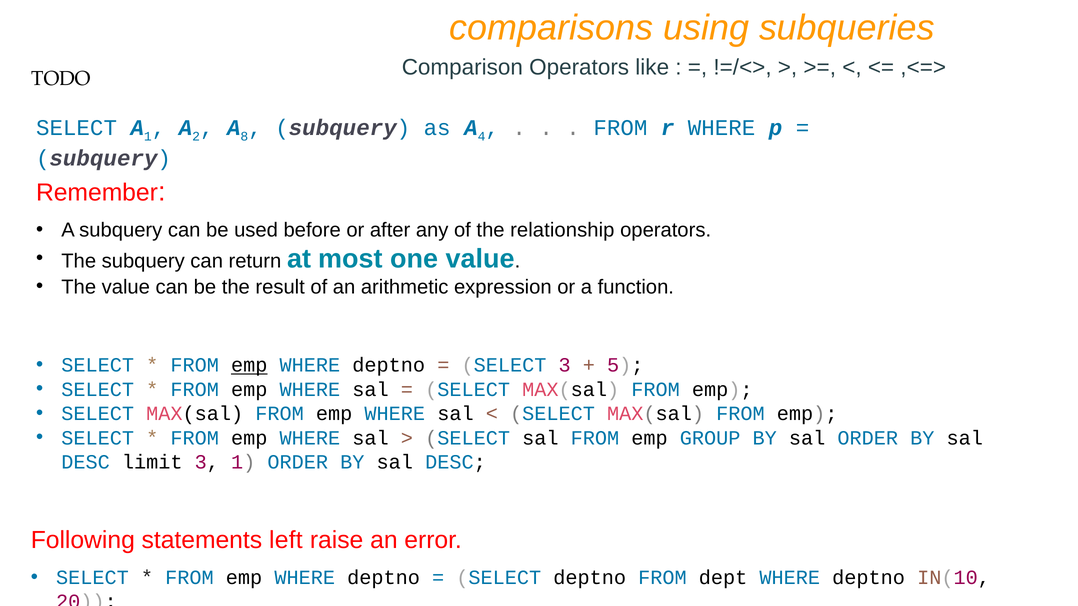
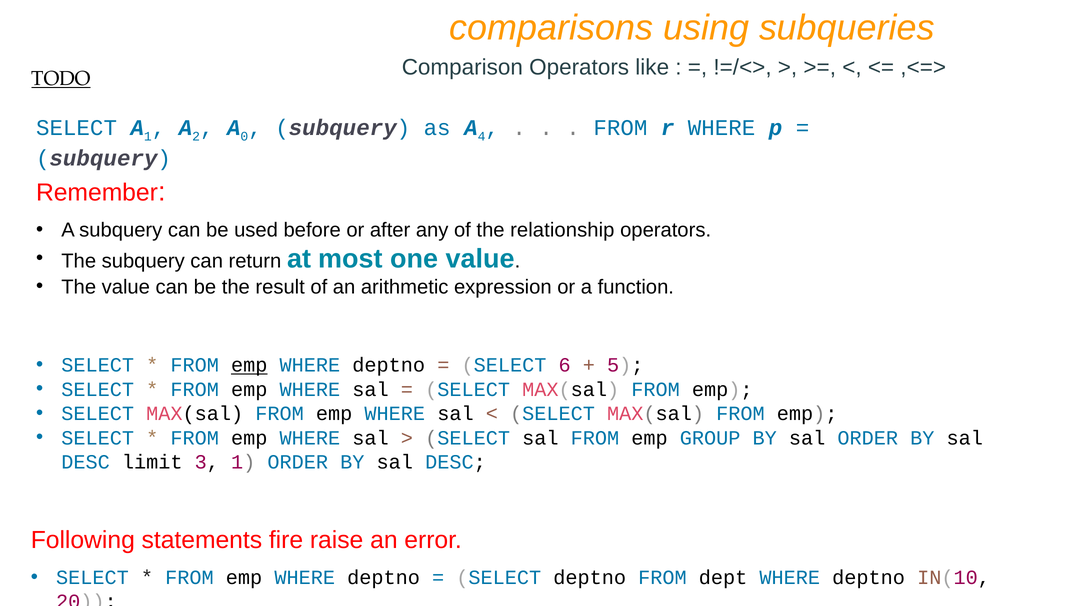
TODO underline: none -> present (61, 79)
8: 8 -> 0 (244, 137)
SELECT 3: 3 -> 6 (565, 365)
left: left -> fire (286, 540)
